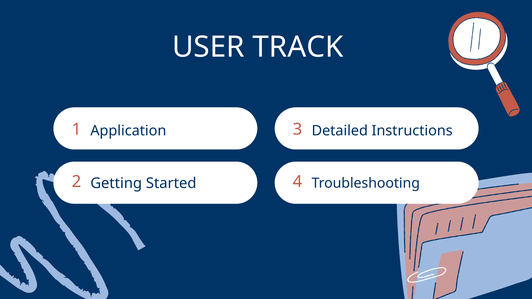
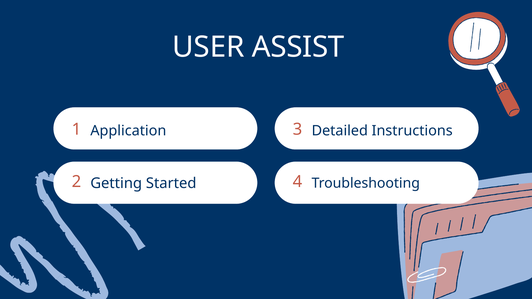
TRACK: TRACK -> ASSIST (298, 47)
